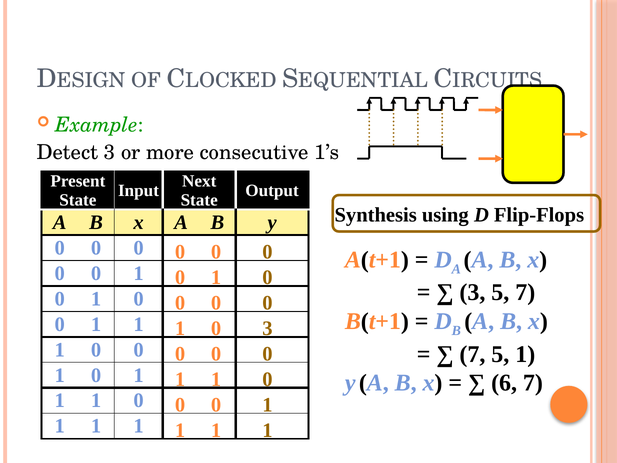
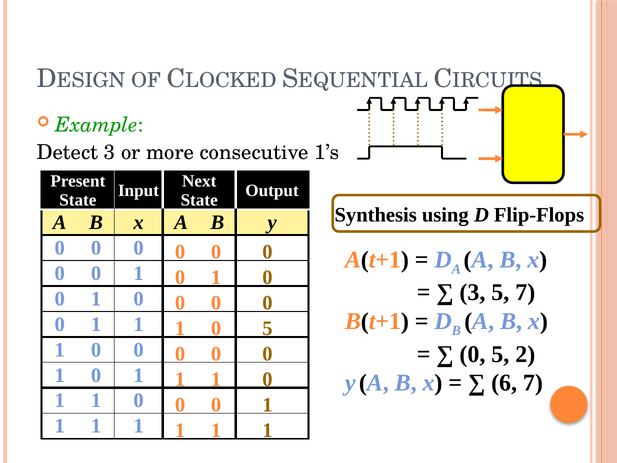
1 0 3: 3 -> 5 (267, 328)
7: 7 -> 0 (472, 354)
5 1: 1 -> 2 (525, 354)
